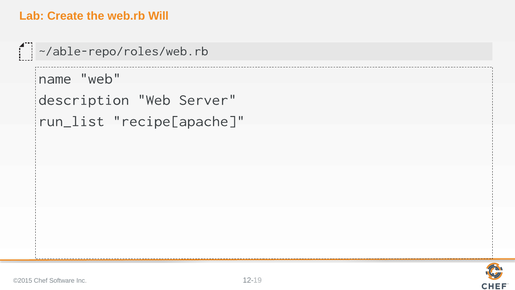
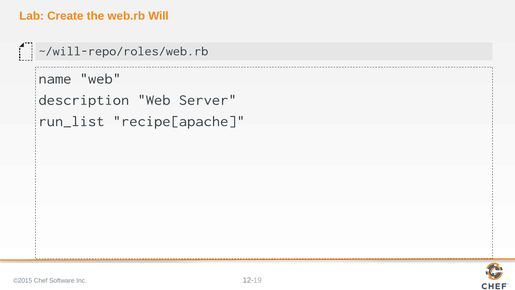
~/able-repo/roles/web.rb: ~/able-repo/roles/web.rb -> ~/will-repo/roles/web.rb (123, 51)
